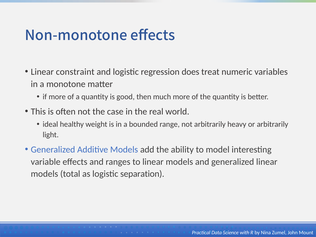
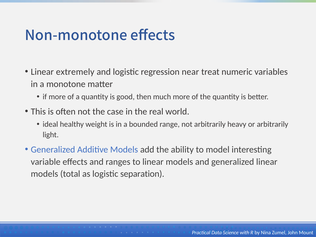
constraint: constraint -> extremely (75, 72)
does: does -> near (190, 72)
